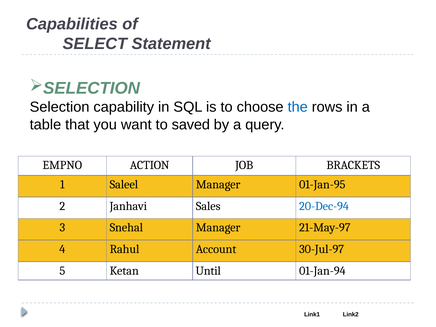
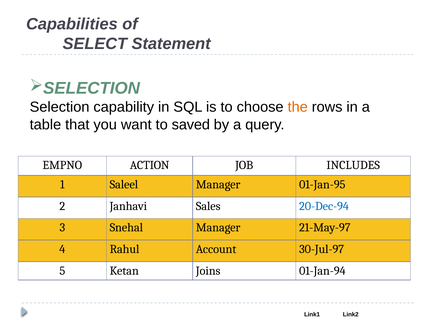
the colour: blue -> orange (298, 107)
BRACKETS: BRACKETS -> INCLUDES (353, 165)
Until: Until -> Joins (208, 271)
